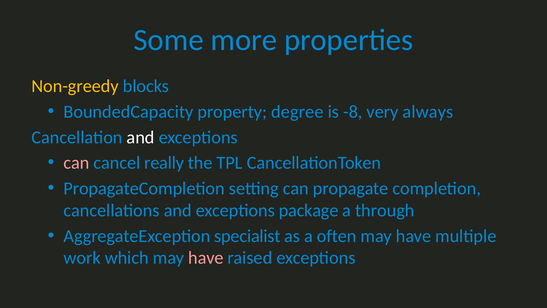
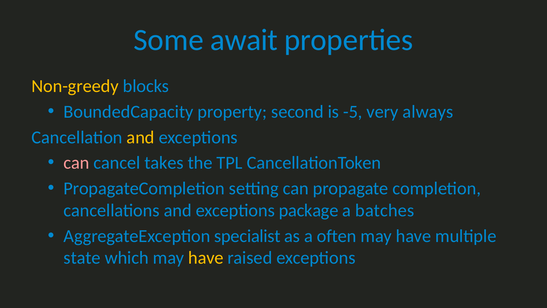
more: more -> await (244, 40)
degree: degree -> second (297, 112)
-8: -8 -> -5 (353, 112)
and colour: white -> yellow (141, 137)
really: really -> takes (164, 163)
through: through -> batches (385, 210)
work: work -> state (82, 258)
have colour: pink -> yellow (206, 258)
